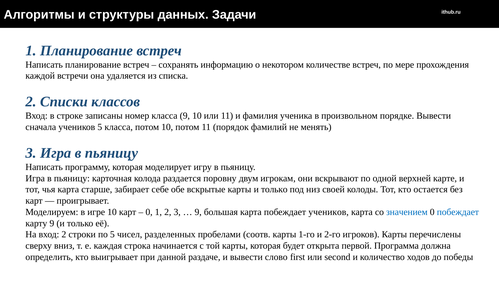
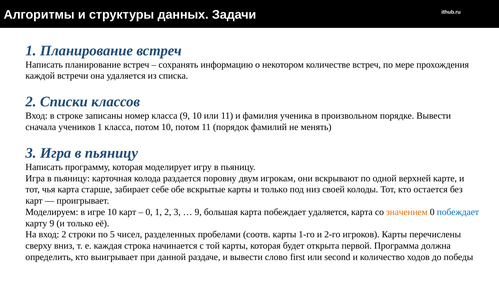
учеников 5: 5 -> 1 (100, 127)
побеждает учеников: учеников -> удаляется (329, 212)
значением colour: blue -> orange (407, 212)
